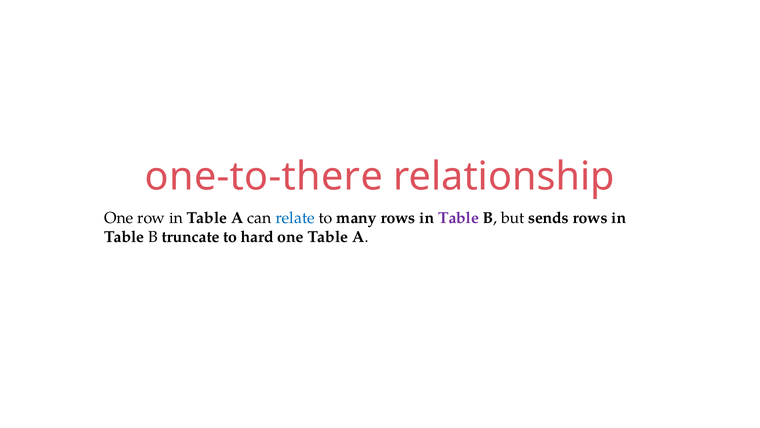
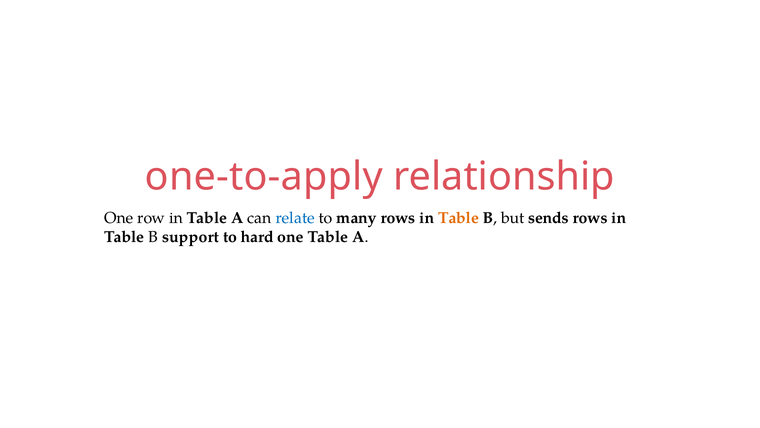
one-to-there: one-to-there -> one-to-apply (264, 177)
Table colour: purple -> orange (459, 218)
truncate: truncate -> support (191, 237)
